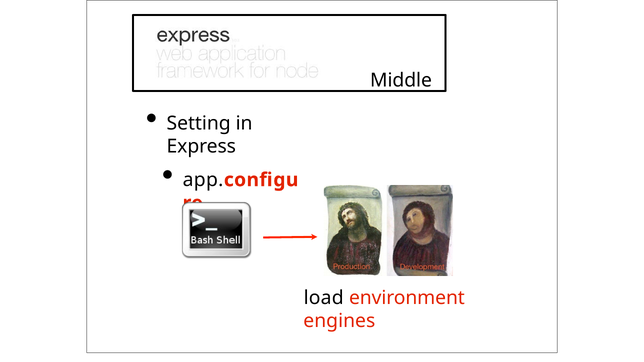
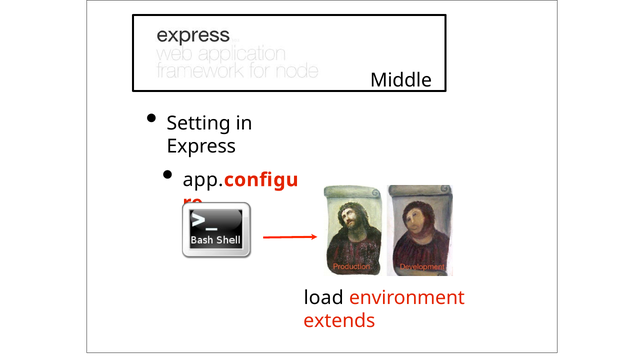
engines: engines -> extends (339, 321)
